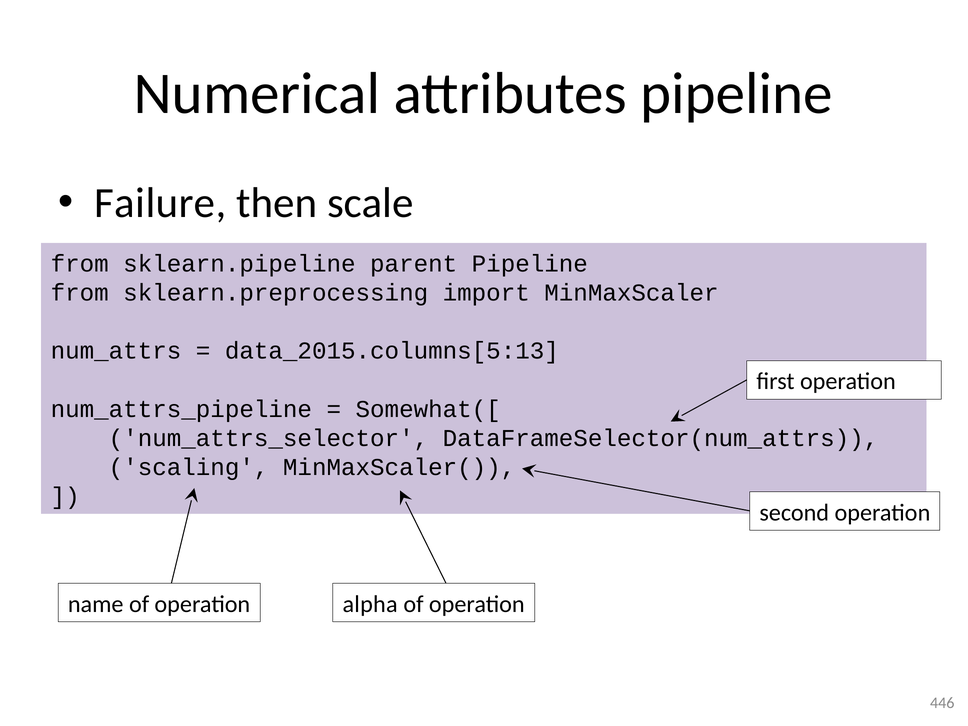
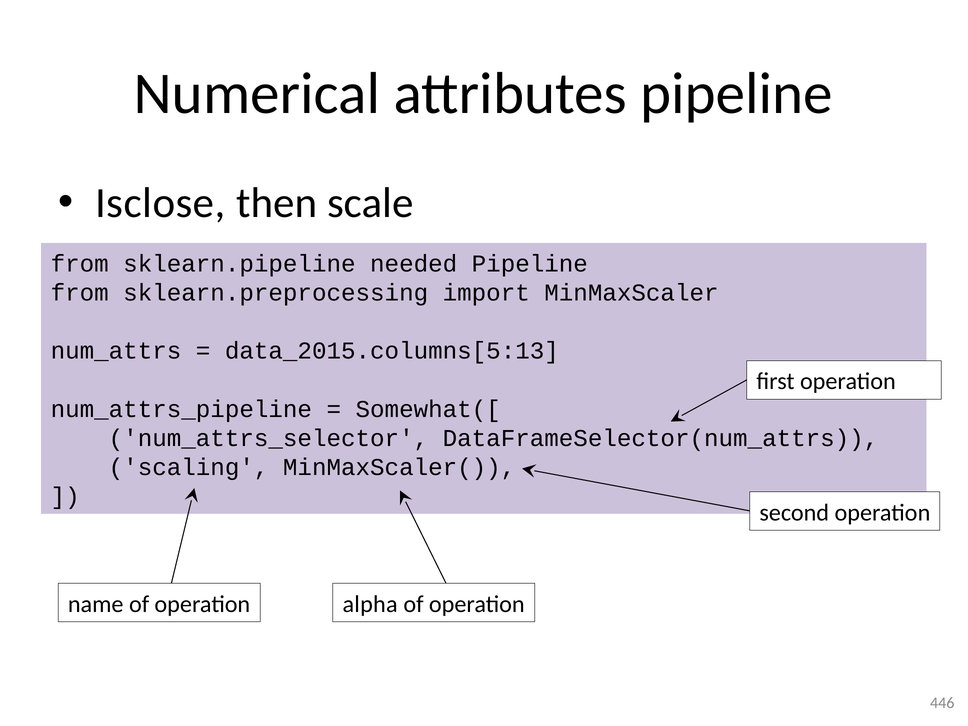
Failure: Failure -> Isclose (160, 203)
parent: parent -> needed (414, 264)
